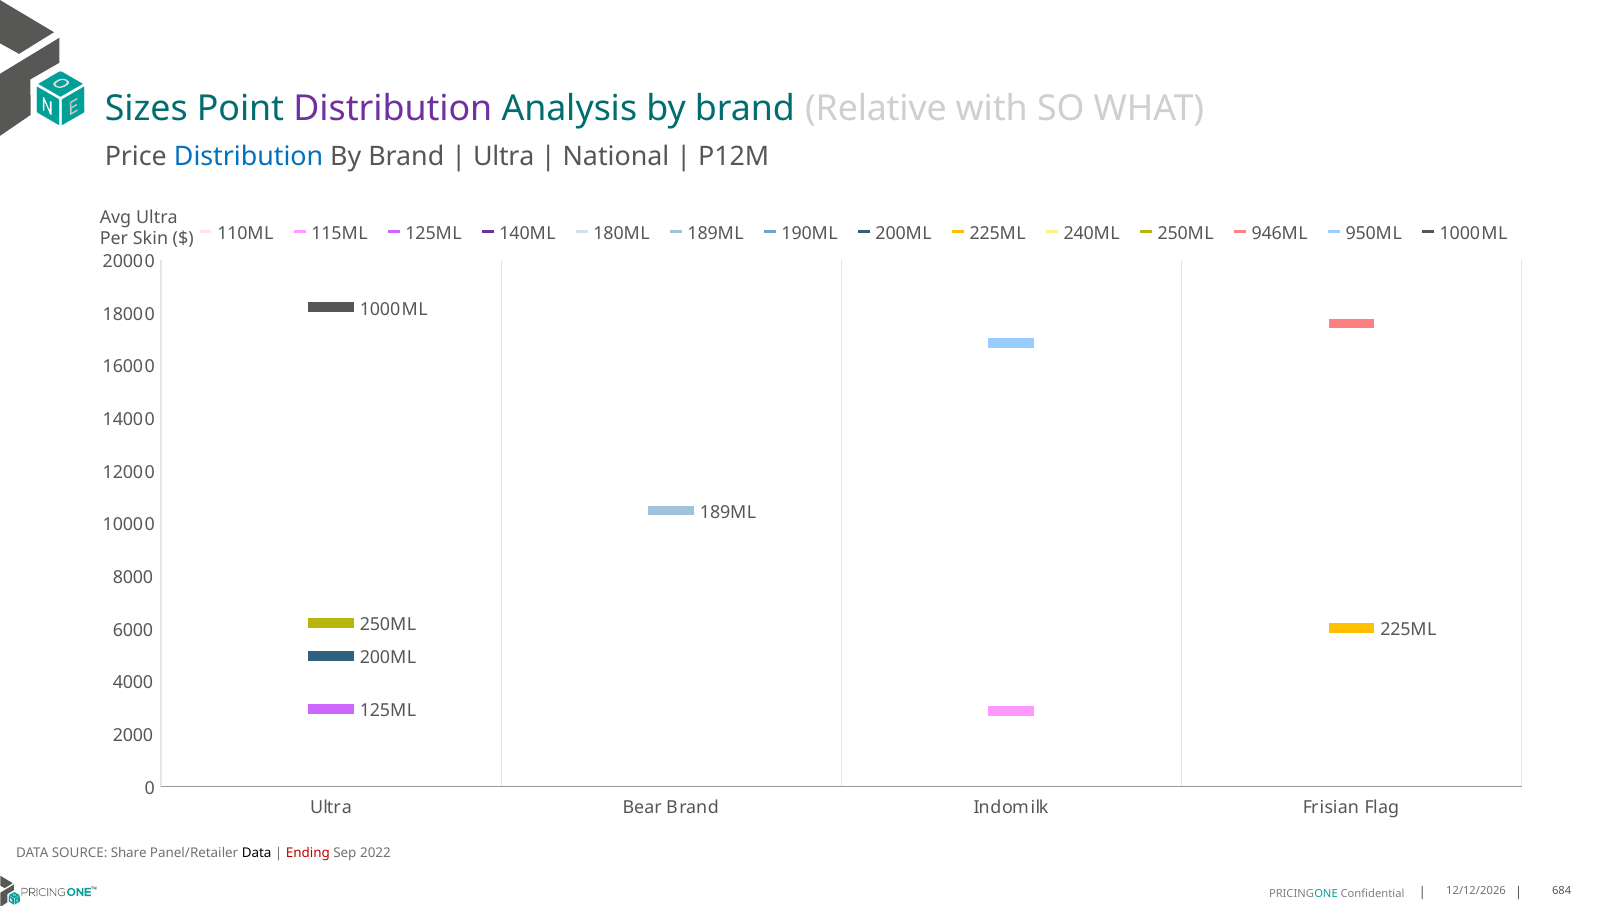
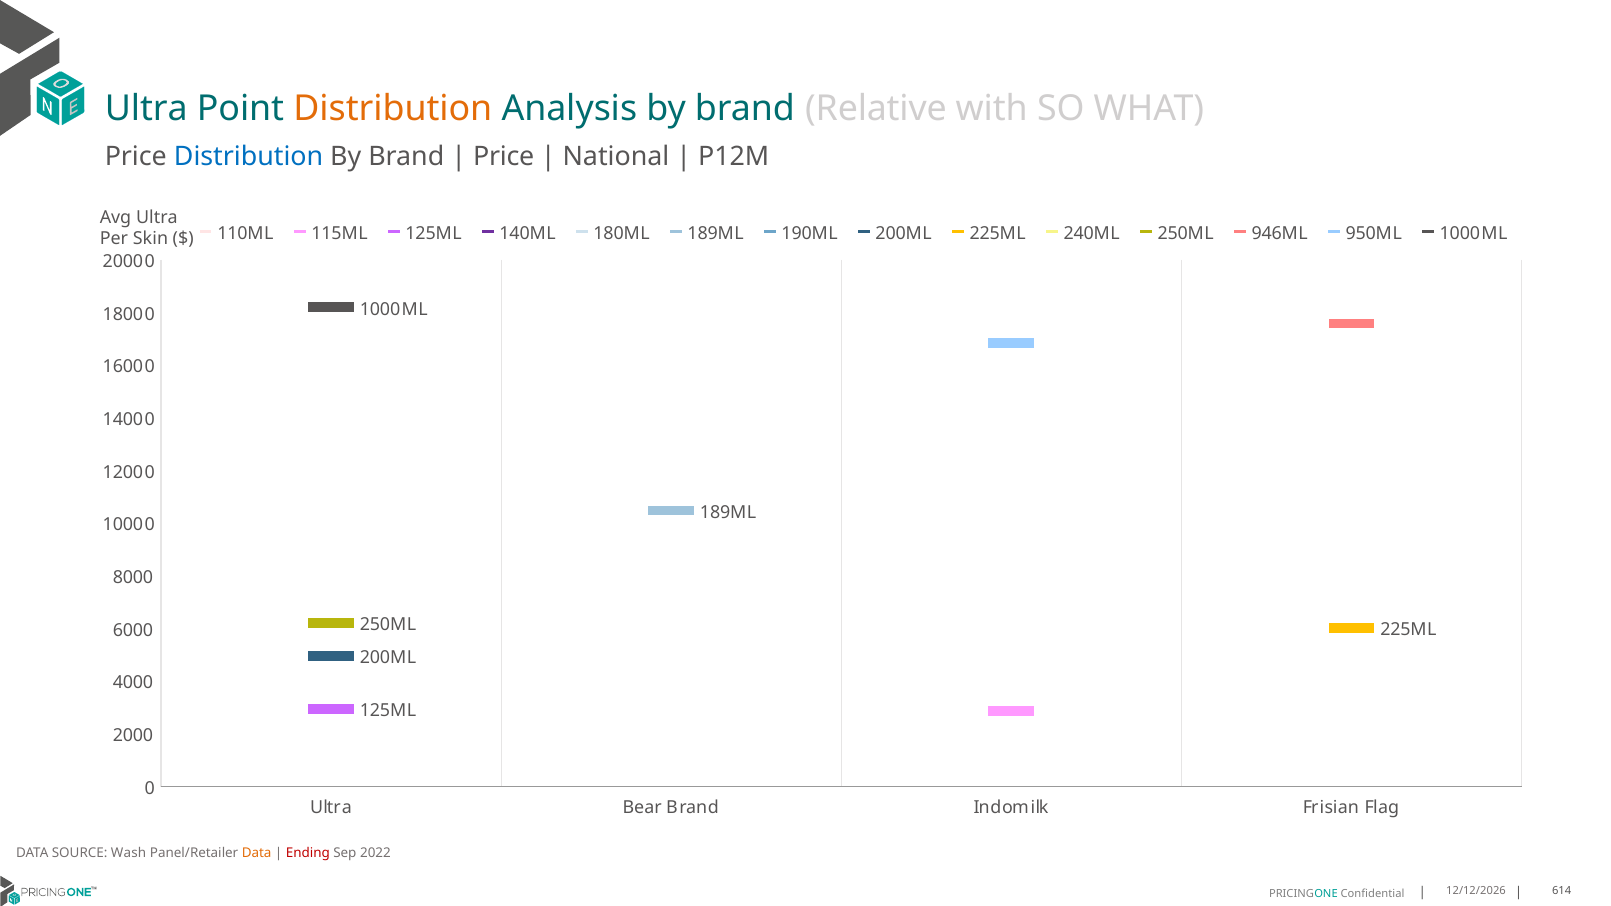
Sizes: Sizes -> Ultra (146, 108)
Distribution colour: purple -> orange (393, 108)
Ultra: Ultra -> Price (504, 157)
Share: Share -> Wash (129, 854)
Data colour: black -> orange (257, 854)
684: 684 -> 614 (1562, 891)
